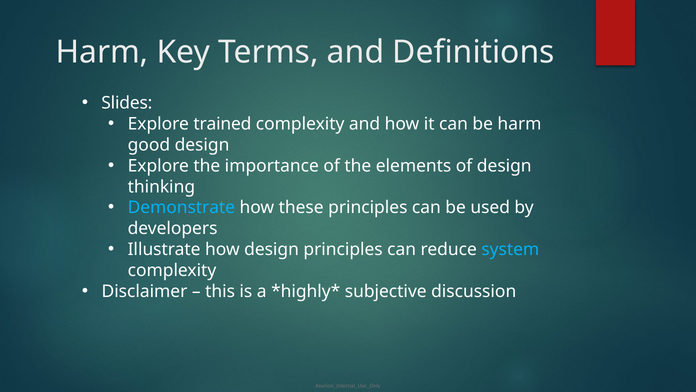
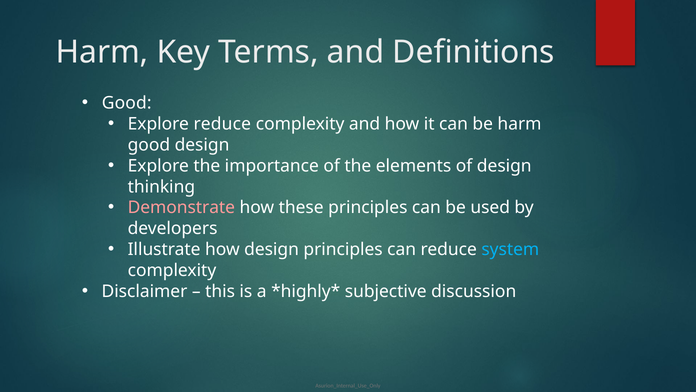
Slides: Slides -> Good (127, 103)
Explore trained: trained -> reduce (222, 124)
Demonstrate colour: light blue -> pink (181, 207)
